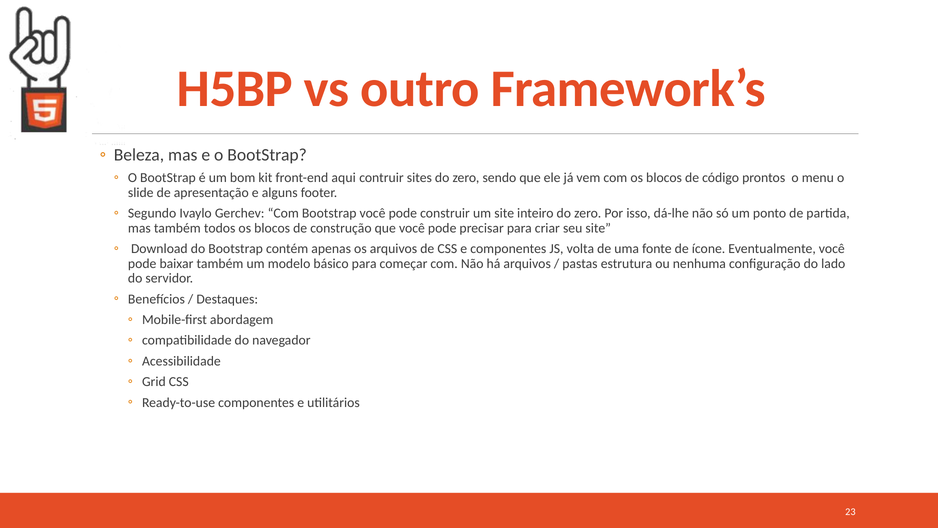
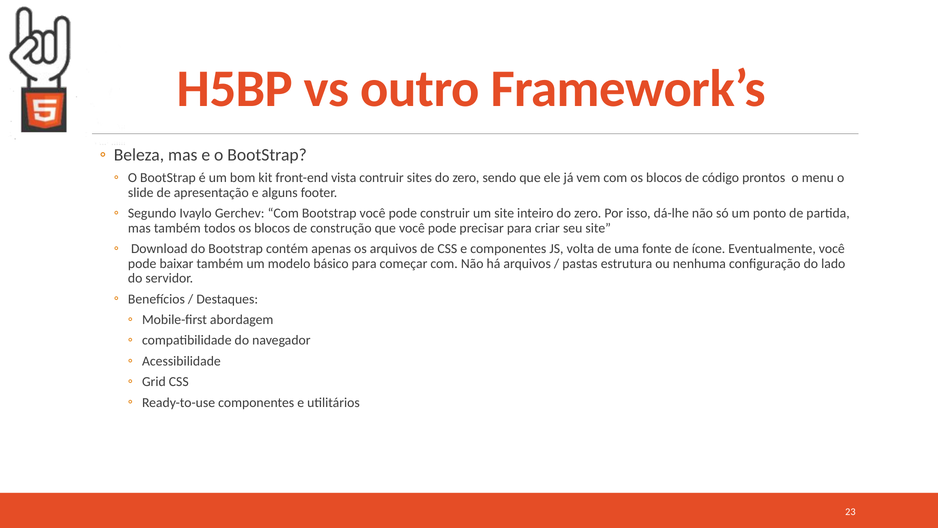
aqui: aqui -> vista (344, 178)
